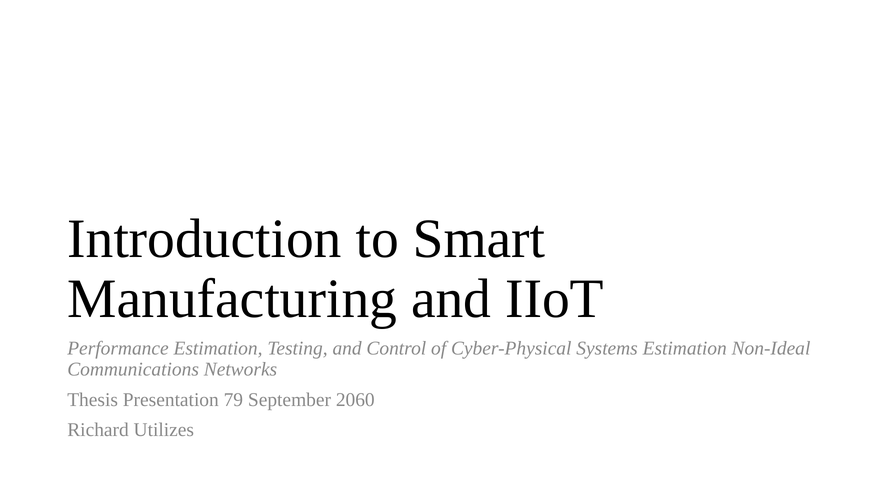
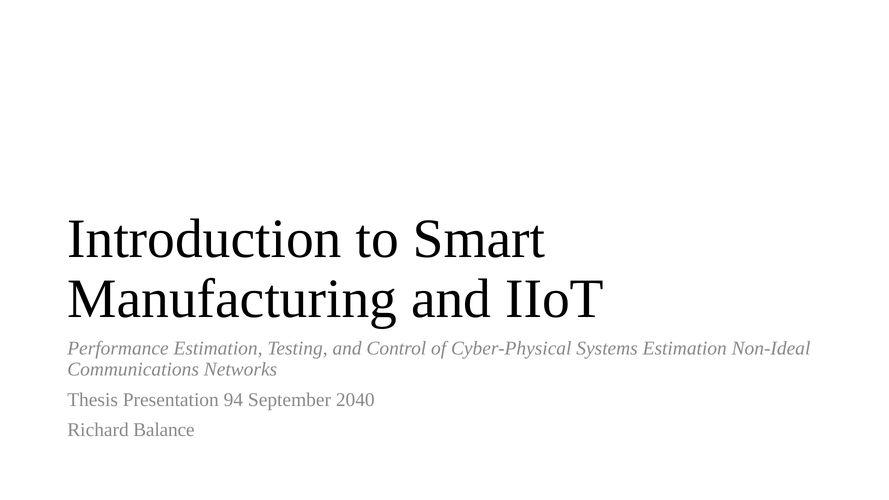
79: 79 -> 94 (233, 400)
2060: 2060 -> 2040 (355, 400)
Utilizes: Utilizes -> Balance (164, 430)
